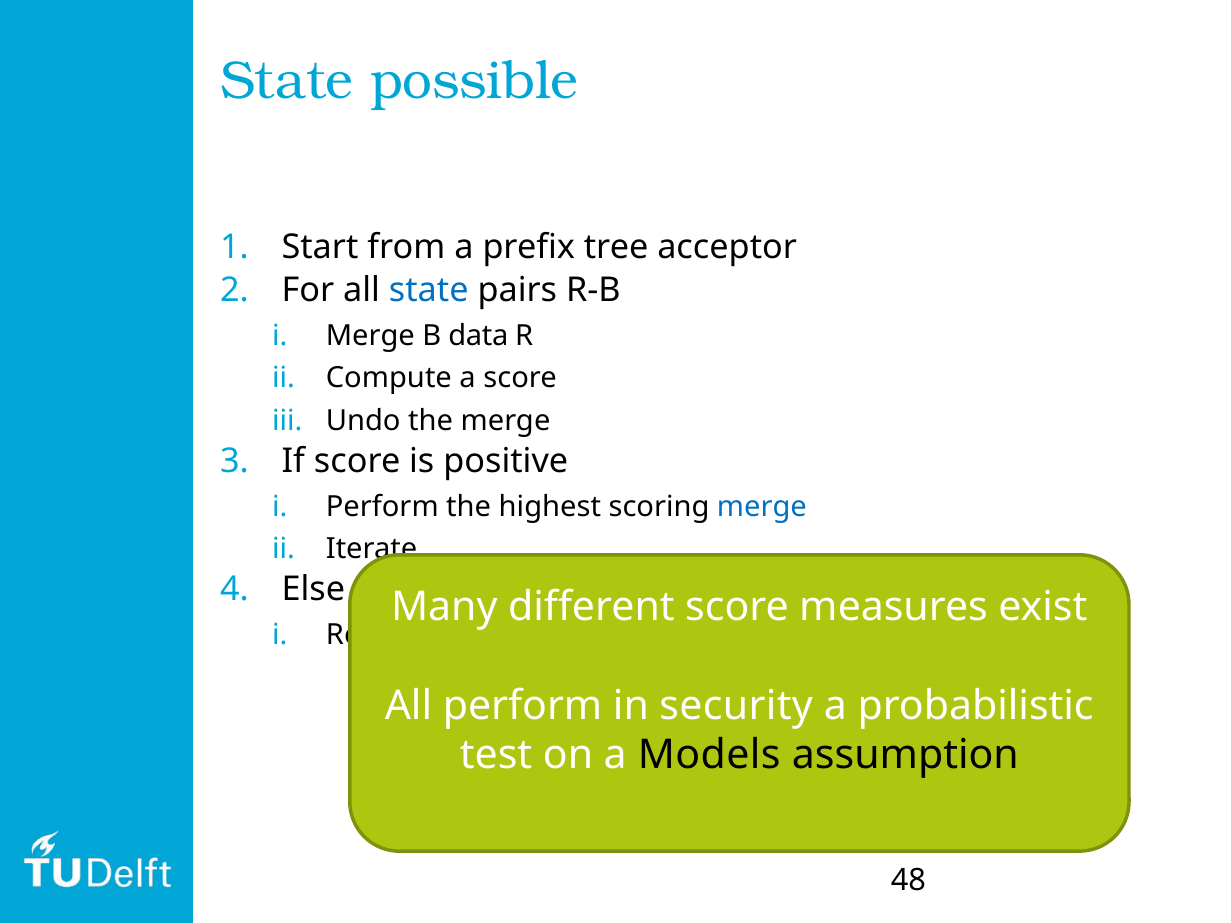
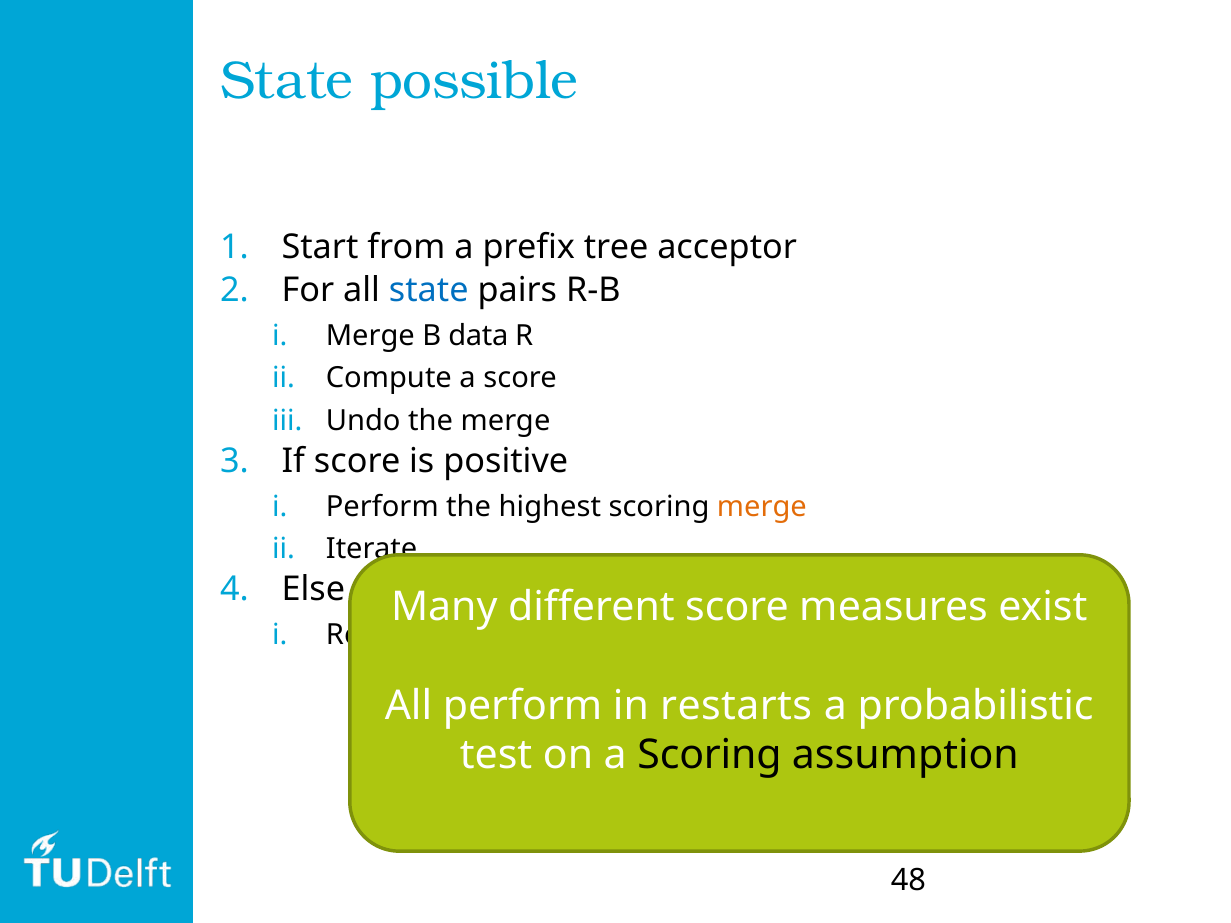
merge colour: blue -> orange (762, 507)
security: security -> restarts (736, 706)
a Models: Models -> Scoring (709, 755)
